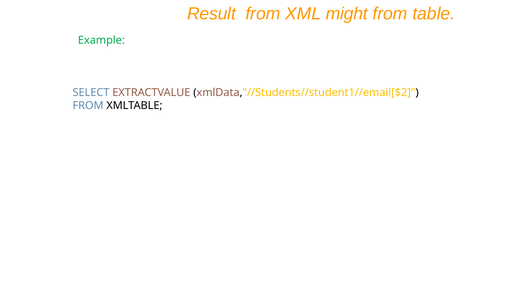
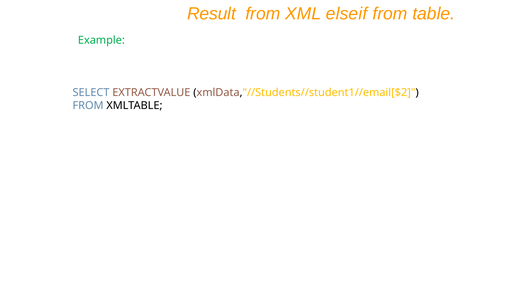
might: might -> elseif (347, 14)
